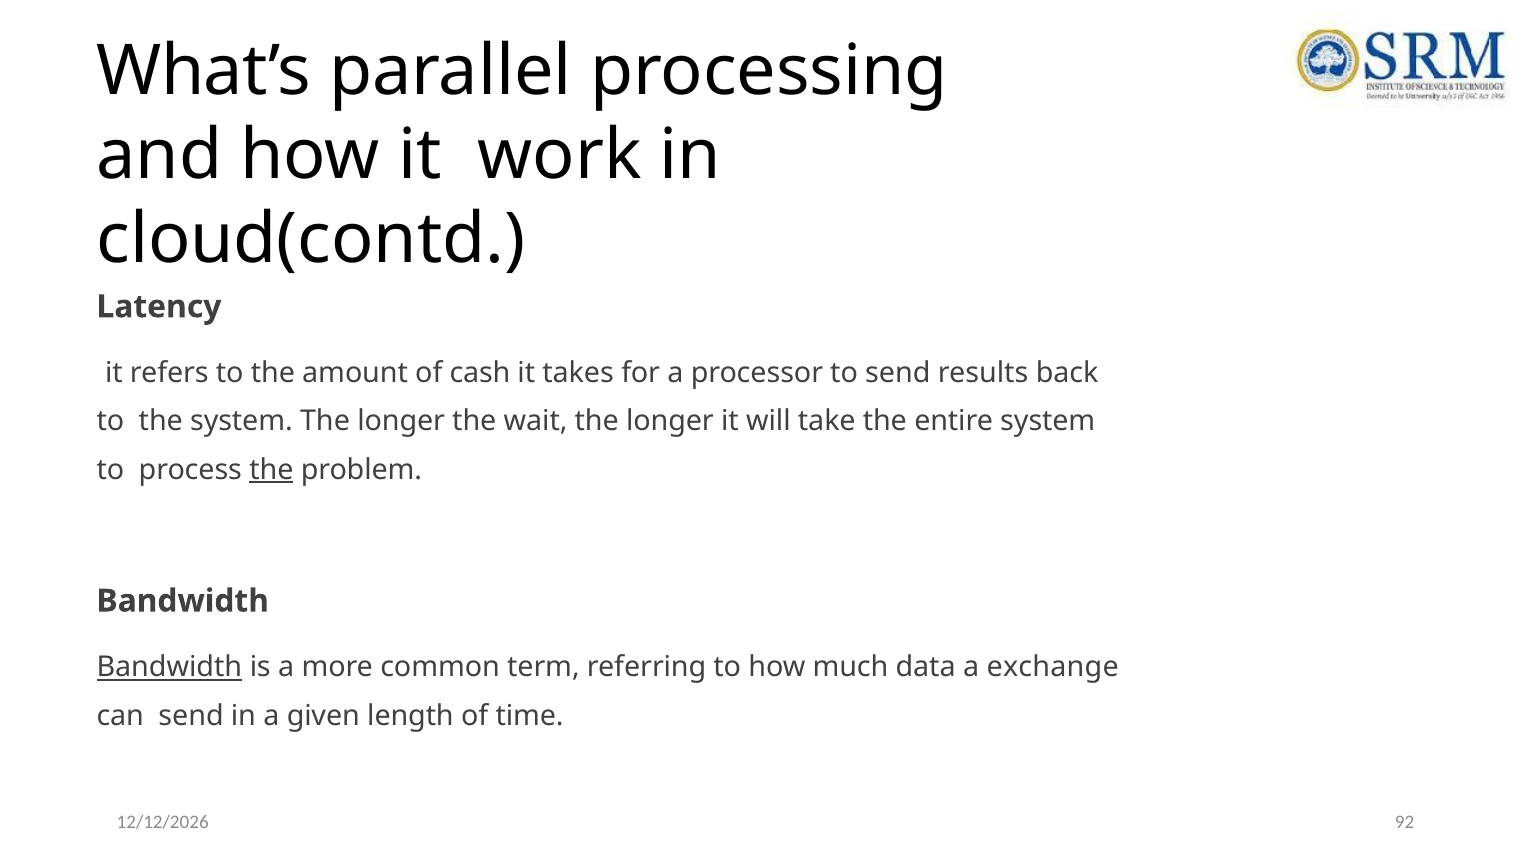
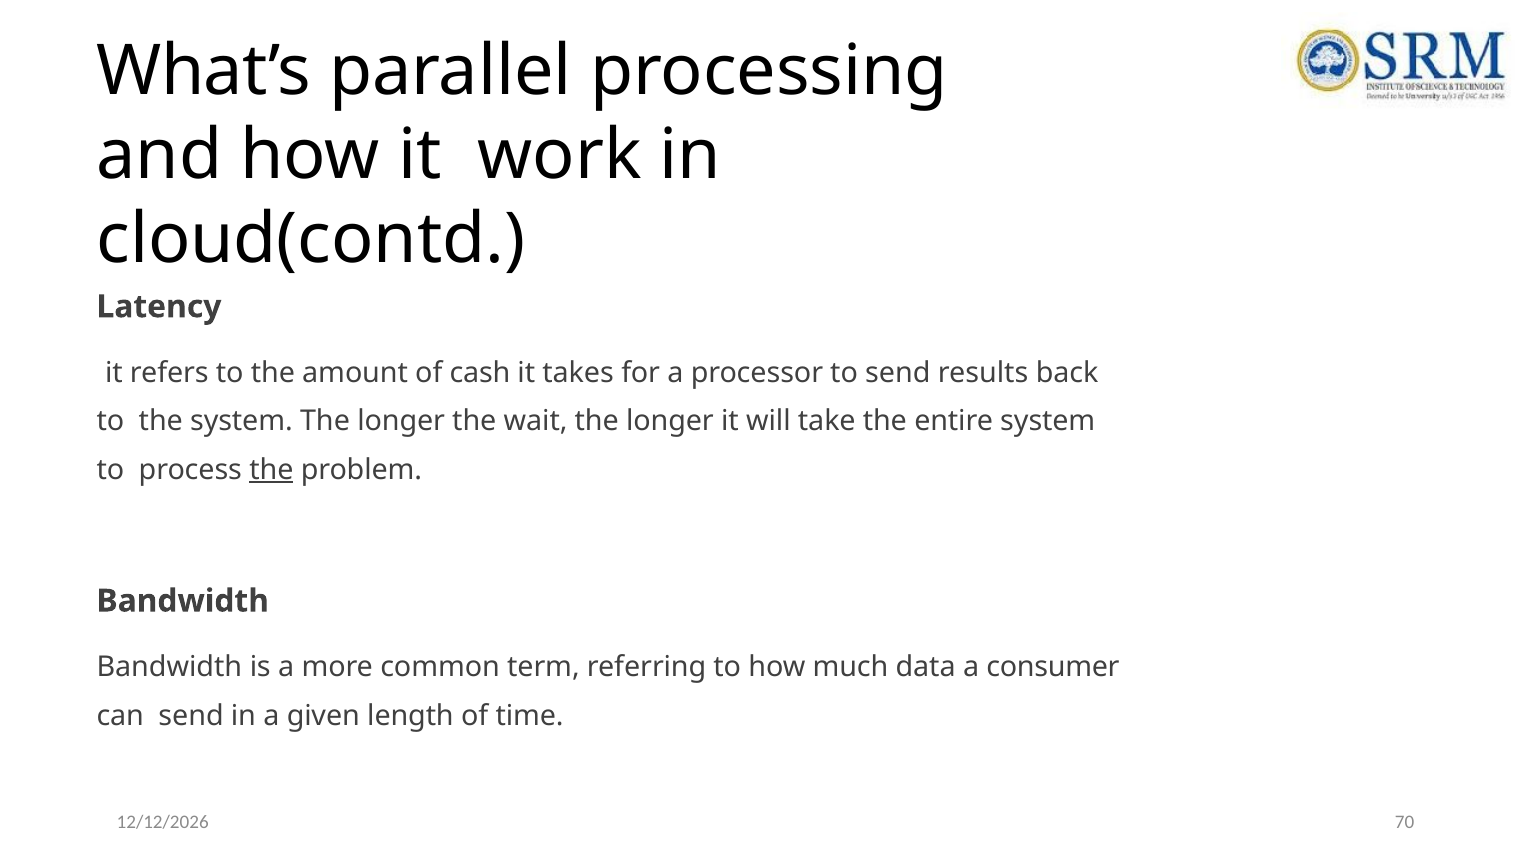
Bandwidth underline: present -> none (169, 668)
exchange: exchange -> consumer (1053, 668)
92: 92 -> 70 (1405, 822)
